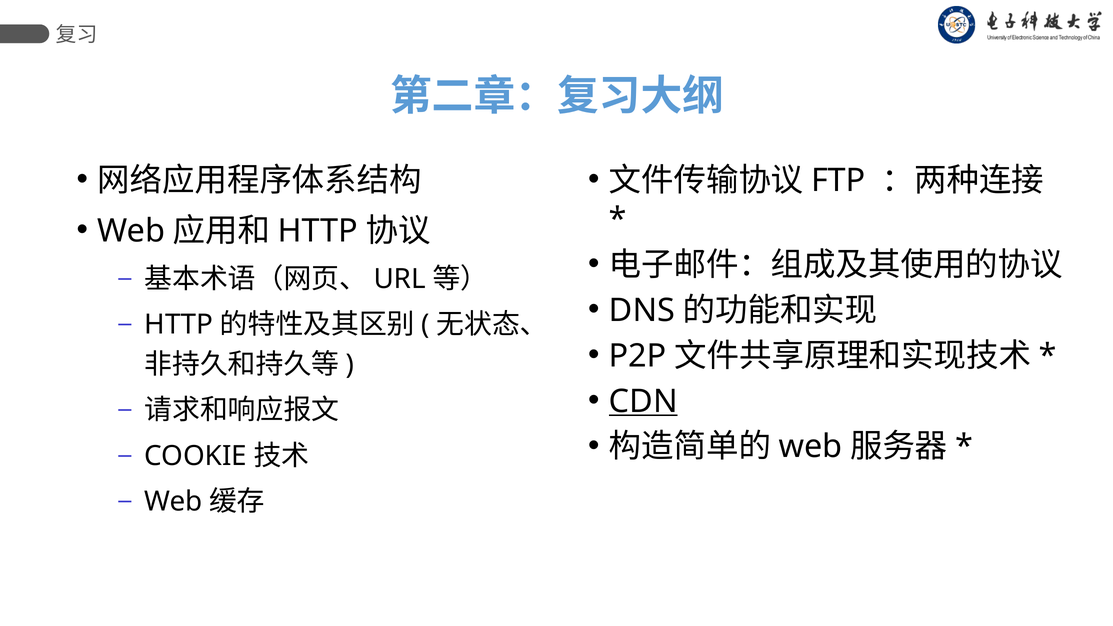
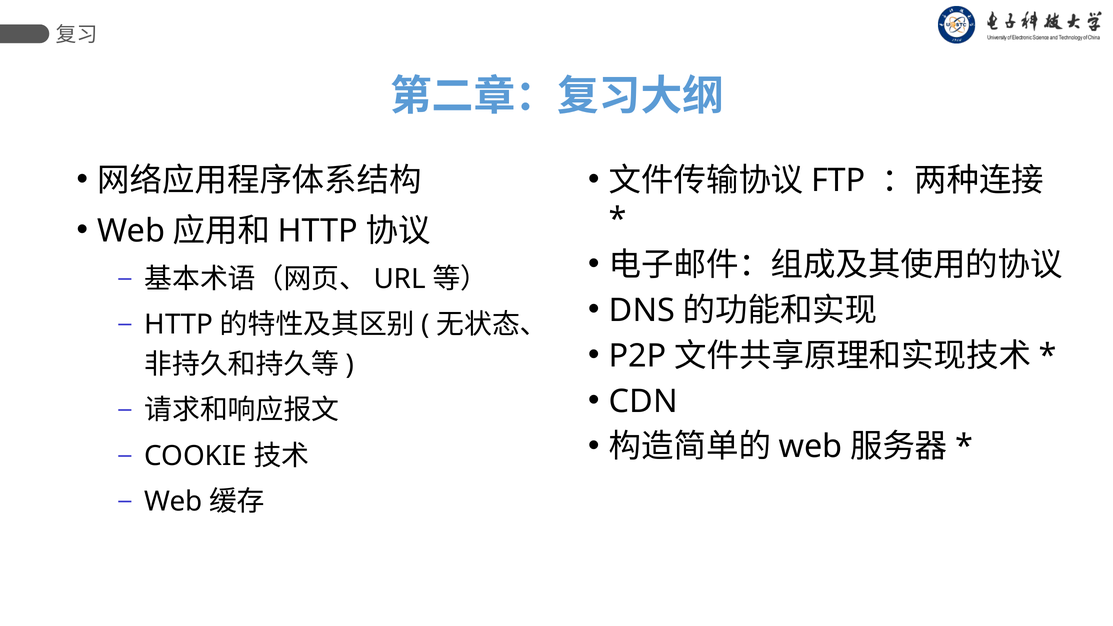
CDN underline: present -> none (643, 401)
